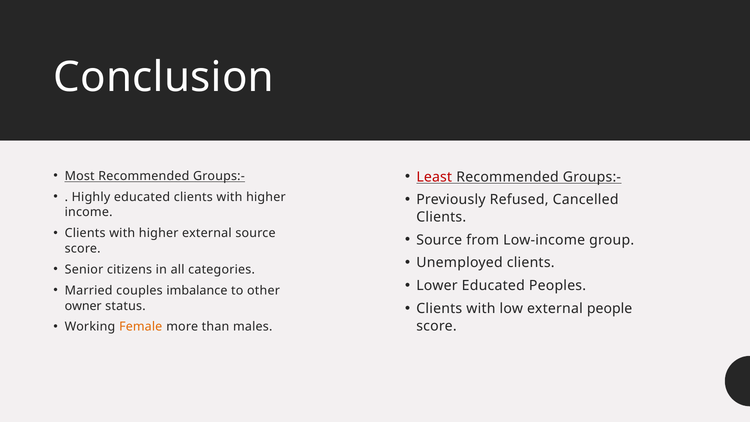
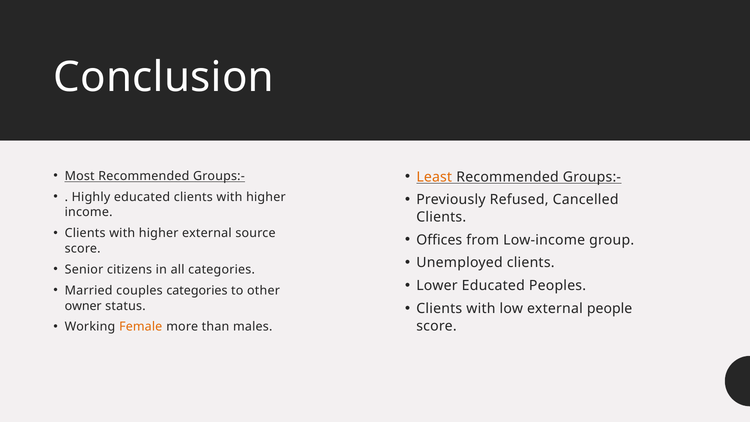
Least colour: red -> orange (434, 177)
Source: Source -> Offices (439, 240)
couples imbalance: imbalance -> categories (197, 290)
